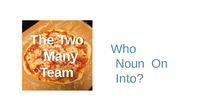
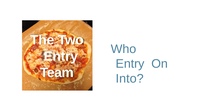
Many: Many -> Entry (61, 57)
Noun: Noun -> Entry (130, 64)
